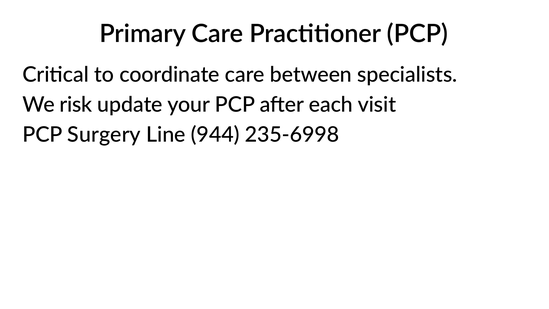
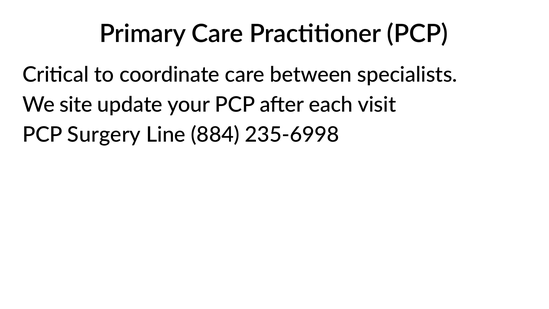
risk: risk -> site (76, 105)
944: 944 -> 884 (215, 135)
